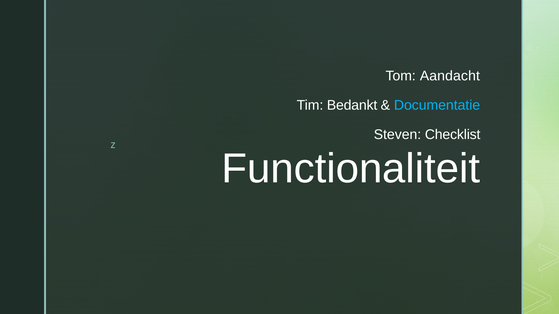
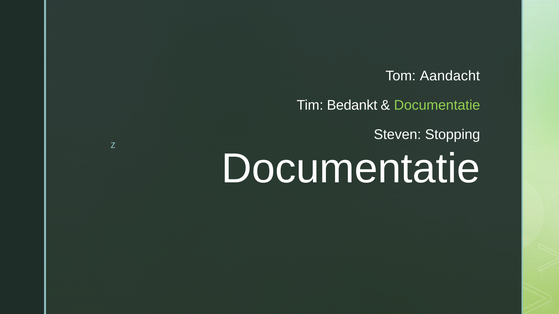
Documentatie colour: light blue -> light green (437, 105)
Checklist: Checklist -> Stopping (453, 135)
Functionaliteit: Functionaliteit -> Documentatie (351, 169)
